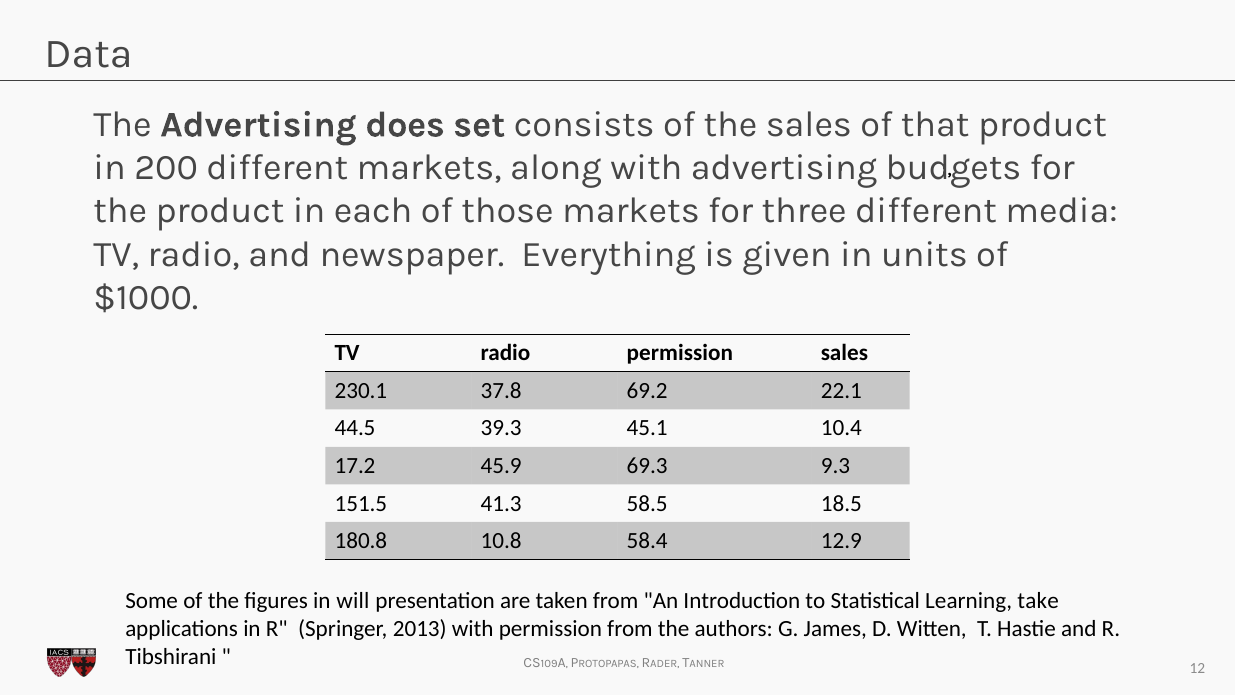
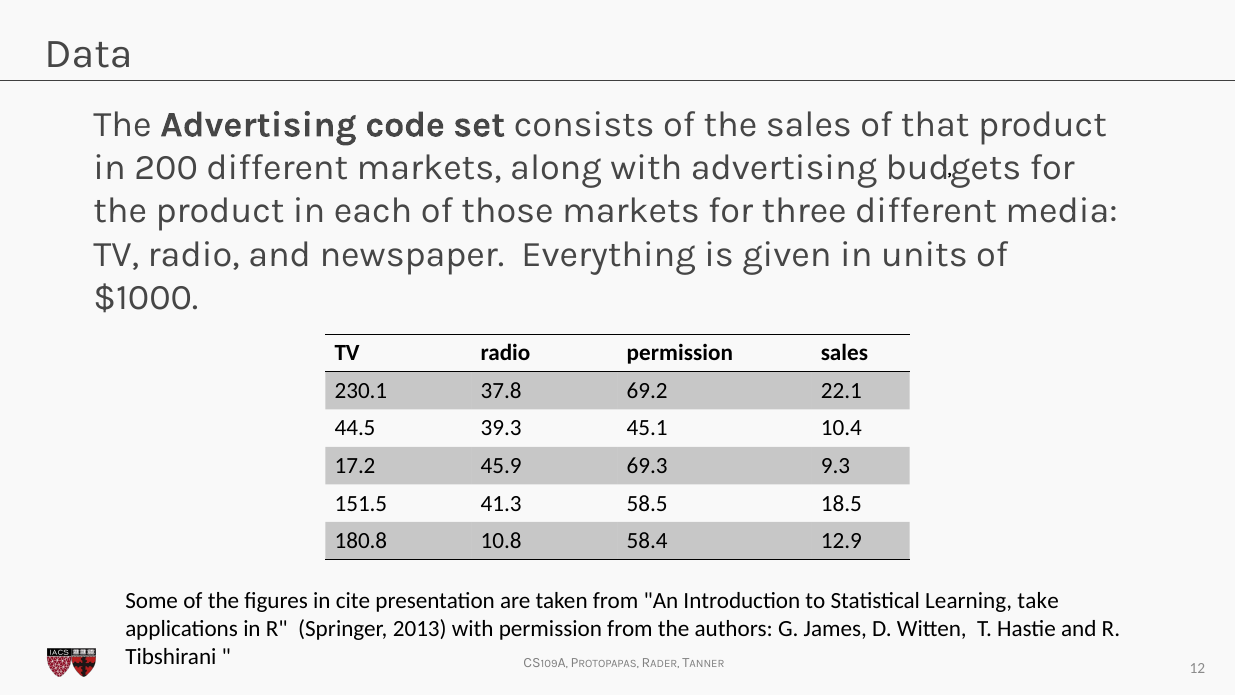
does: does -> code (405, 124)
will: will -> cite (353, 601)
